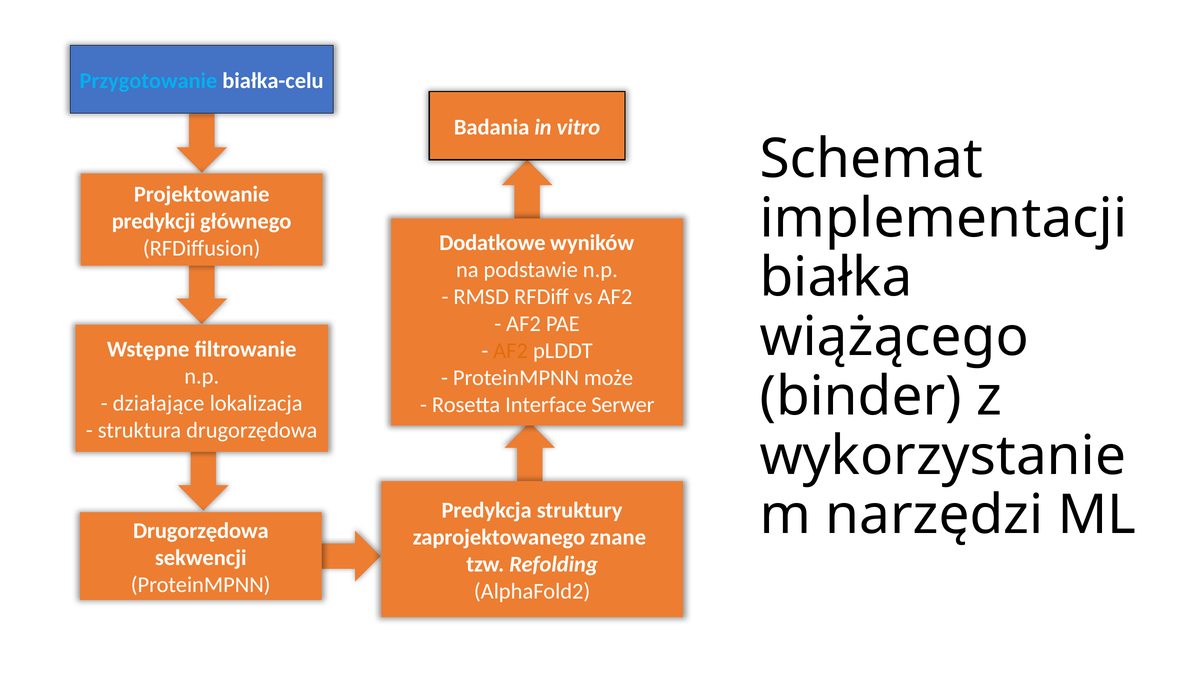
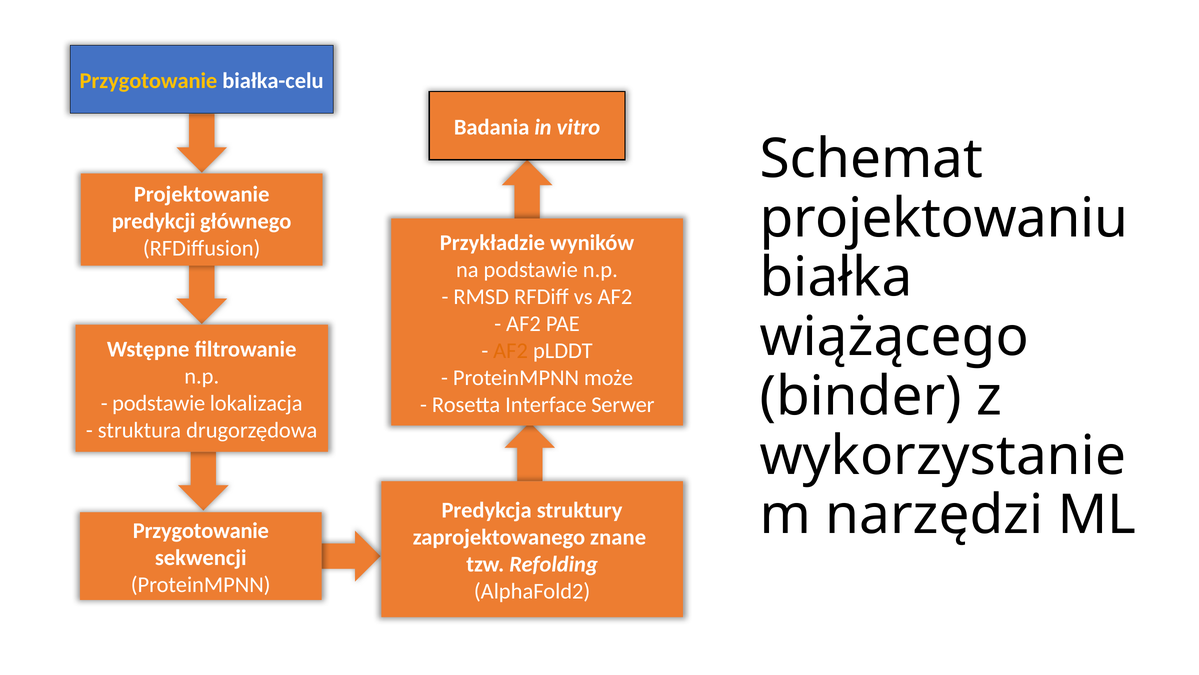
Przygotowanie colour: light blue -> yellow (148, 81)
implementacji: implementacji -> projektowaniu (944, 218)
Dodatkowe: Dodatkowe -> Przykładzie (492, 242)
działające: działające -> podstawie (159, 403)
Drugorzędowa: Drugorzędowa -> Przygotowanie (201, 530)
